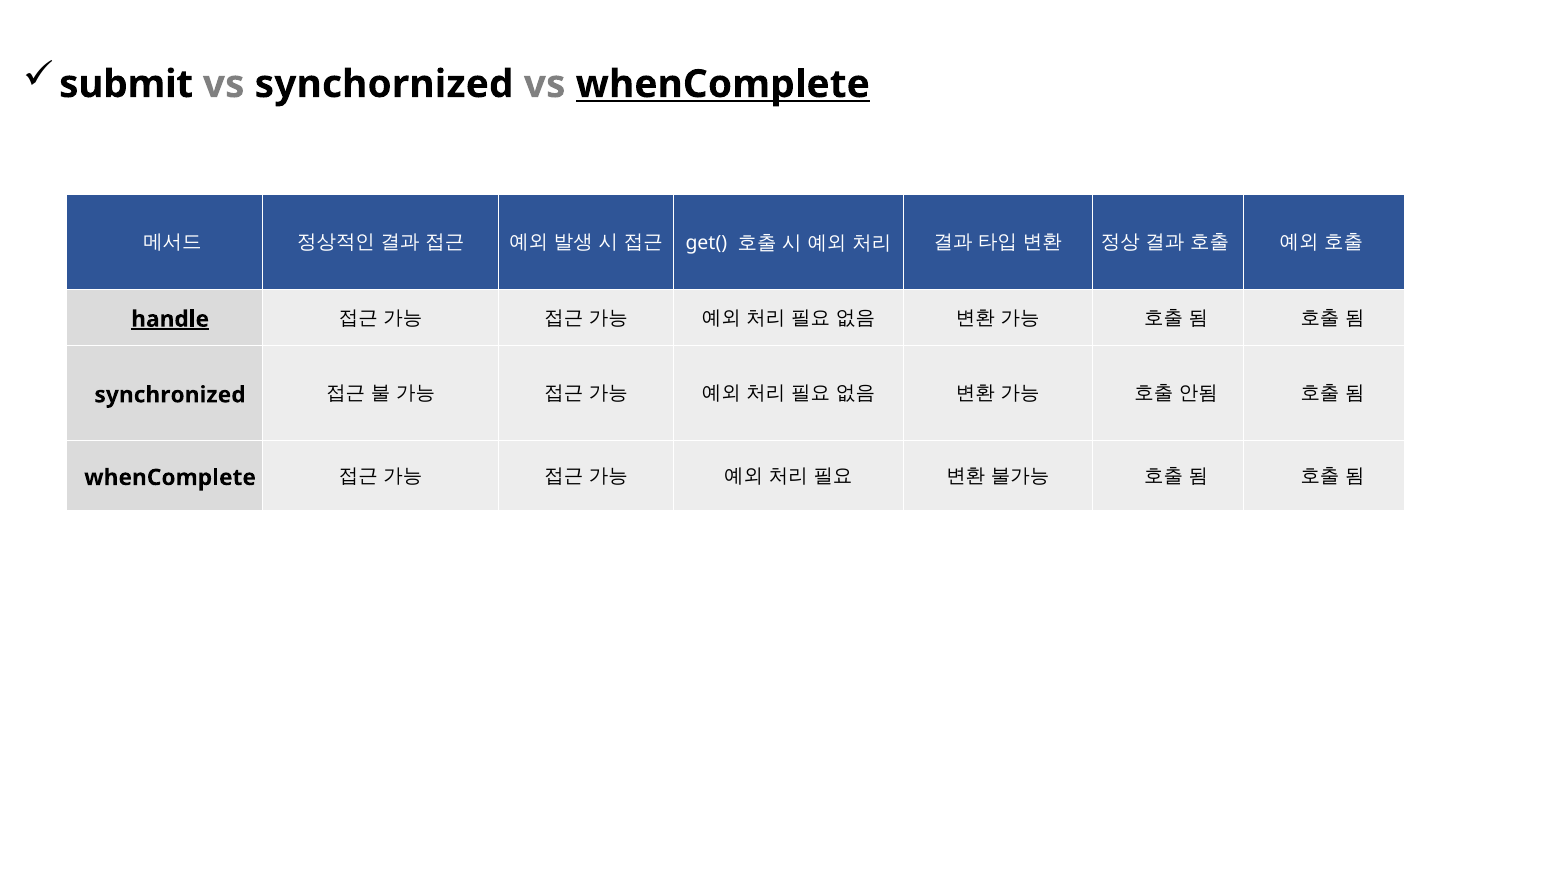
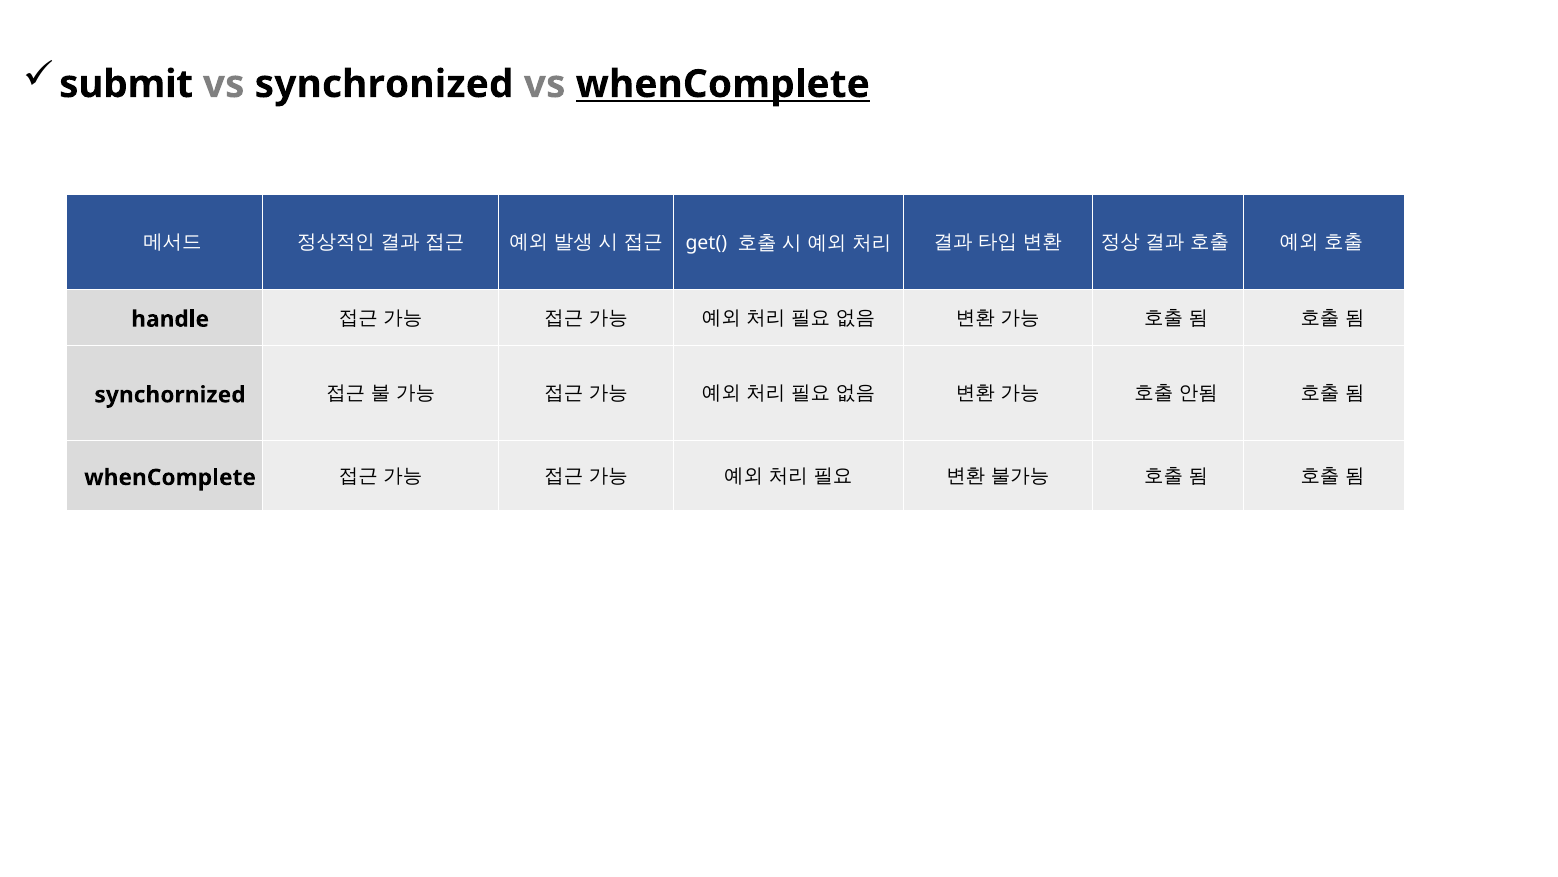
synchornized: synchornized -> synchronized (384, 84)
handle underline: present -> none (170, 319)
synchronized: synchronized -> synchornized (170, 395)
